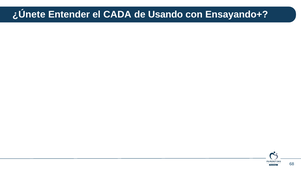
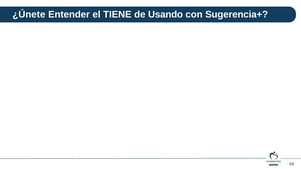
CADA: CADA -> TIENE (117, 14)
Ensayando+: Ensayando+ -> Sugerencia+ (237, 14)
